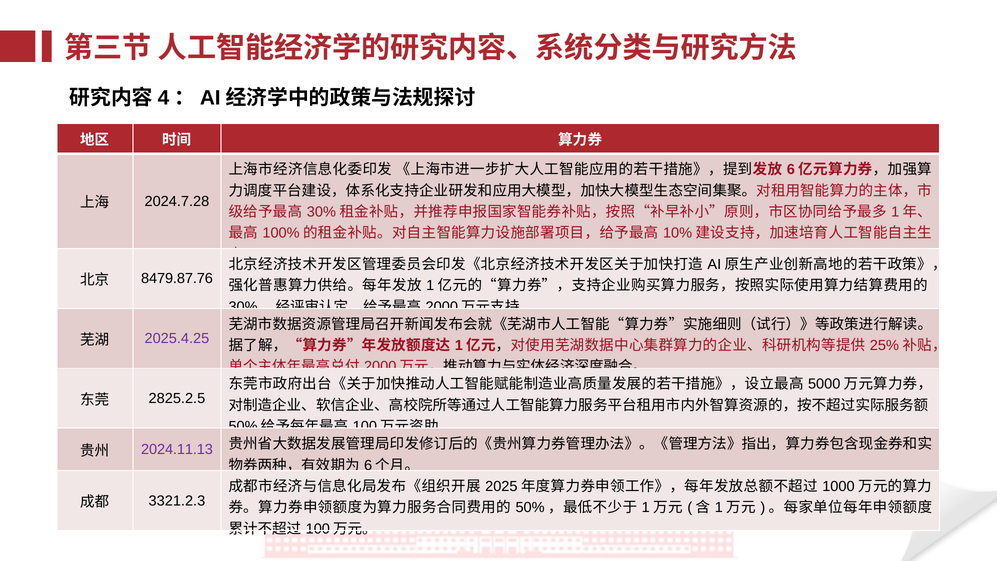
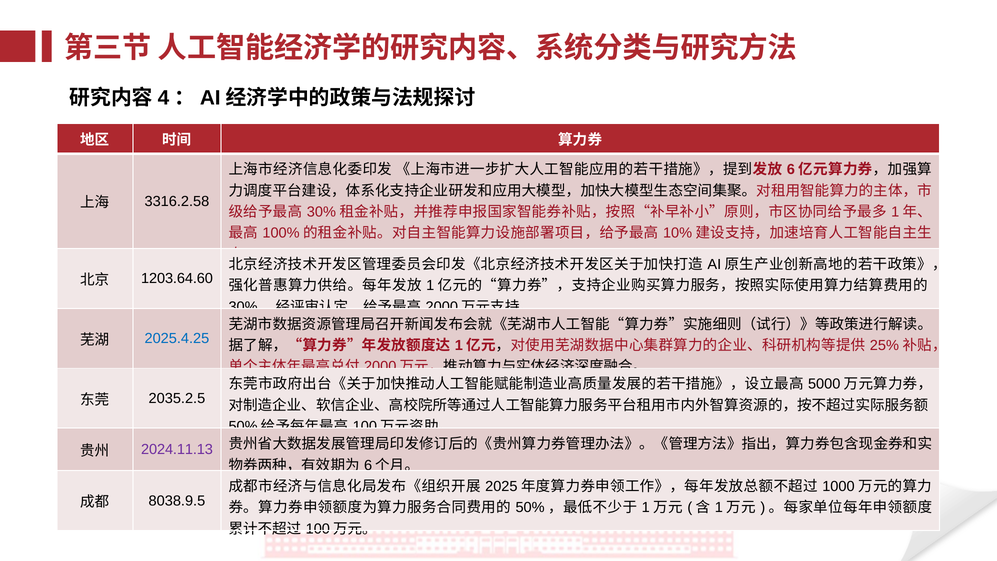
2024.7.28: 2024.7.28 -> 3316.2.58 (177, 201)
8479.87.76: 8479.87.76 -> 1203.64.60 (177, 279)
2025.4.25 colour: purple -> blue (177, 338)
2825.2.5: 2825.2.5 -> 2035.2.5 (177, 398)
3321.2.3: 3321.2.3 -> 8038.9.5 (177, 501)
